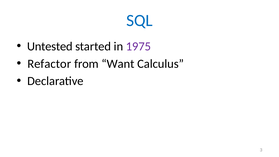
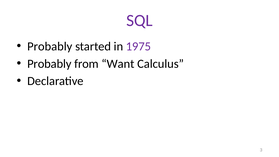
SQL colour: blue -> purple (139, 21)
Untested: Untested -> Probably (50, 46)
Refactor: Refactor -> Probably (49, 64)
